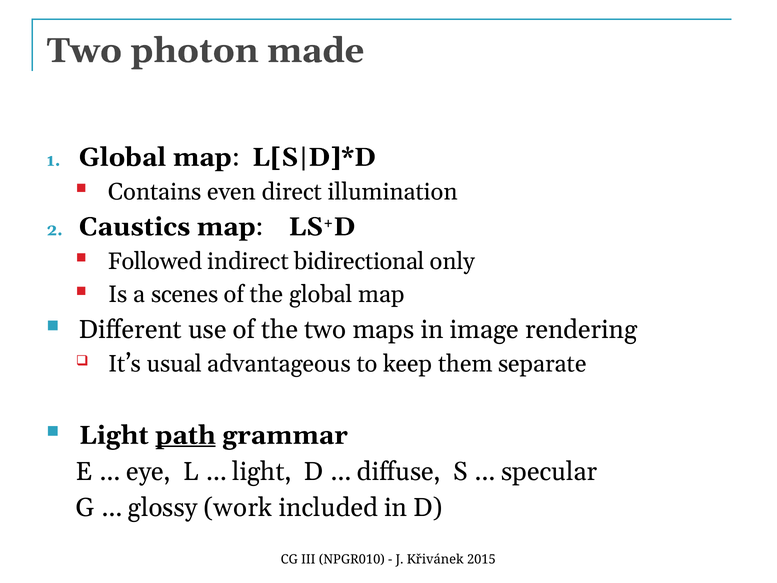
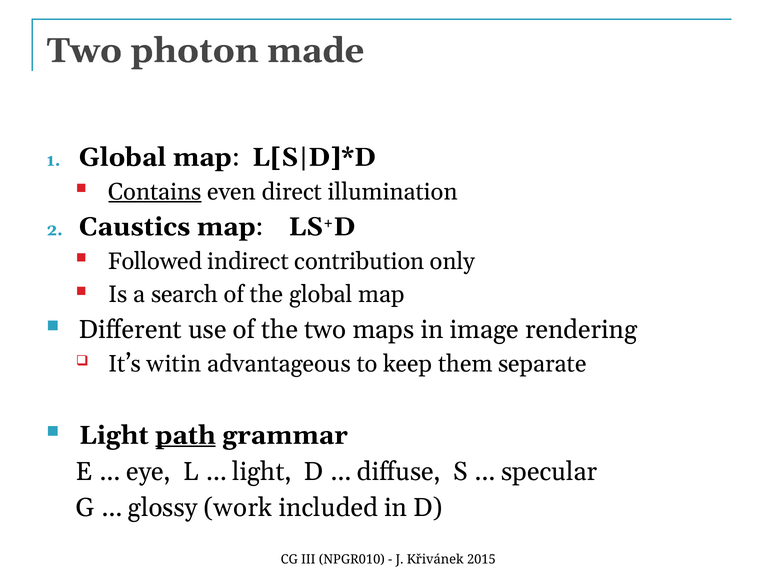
Contains underline: none -> present (155, 192)
bidirectional: bidirectional -> contribution (359, 261)
scenes: scenes -> search (185, 294)
usual: usual -> witin (174, 364)
